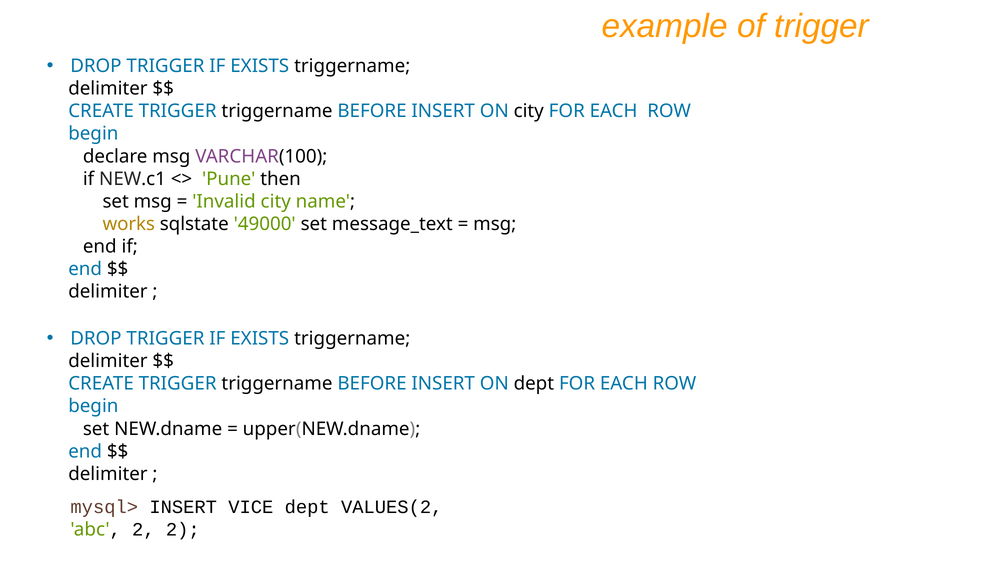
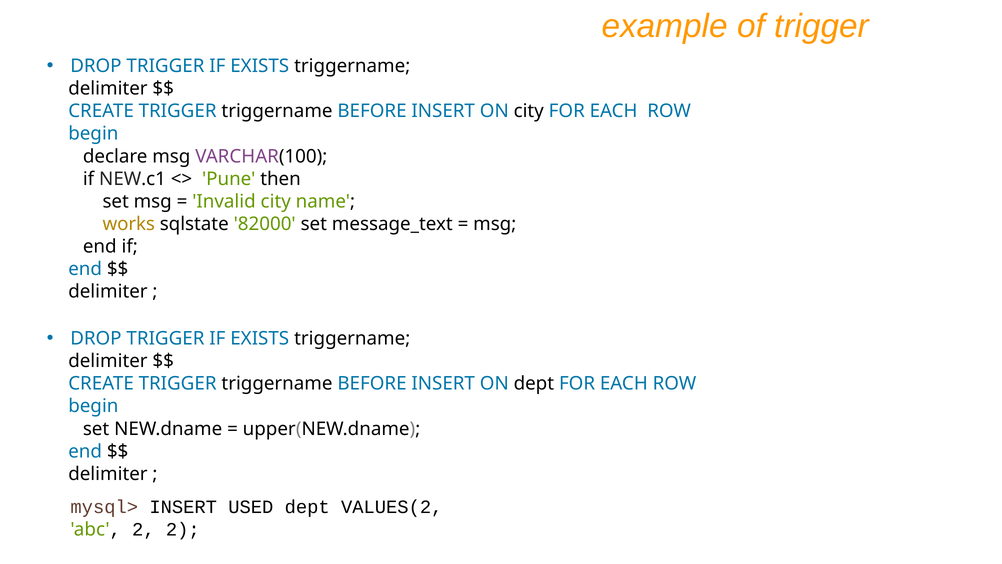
49000: 49000 -> 82000 (265, 224)
VICE: VICE -> USED (251, 507)
